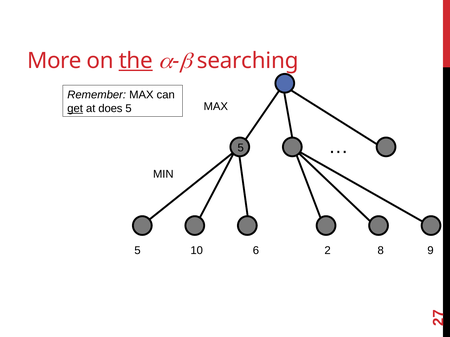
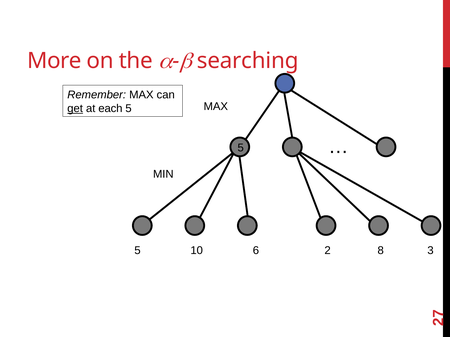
the underline: present -> none (136, 61)
does: does -> each (110, 109)
9: 9 -> 3 (430, 251)
